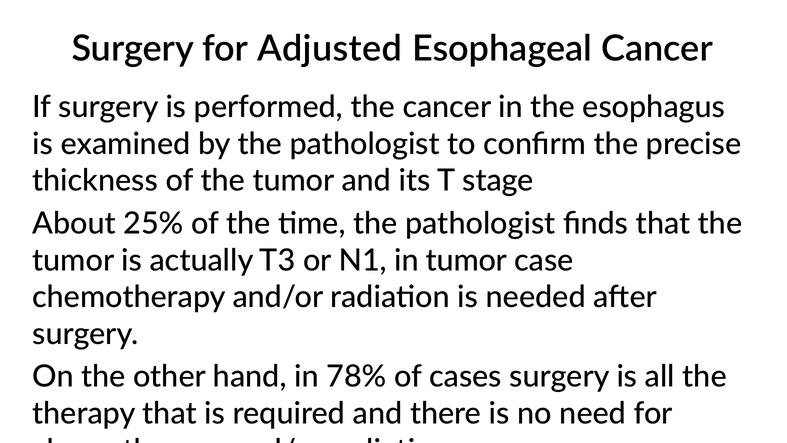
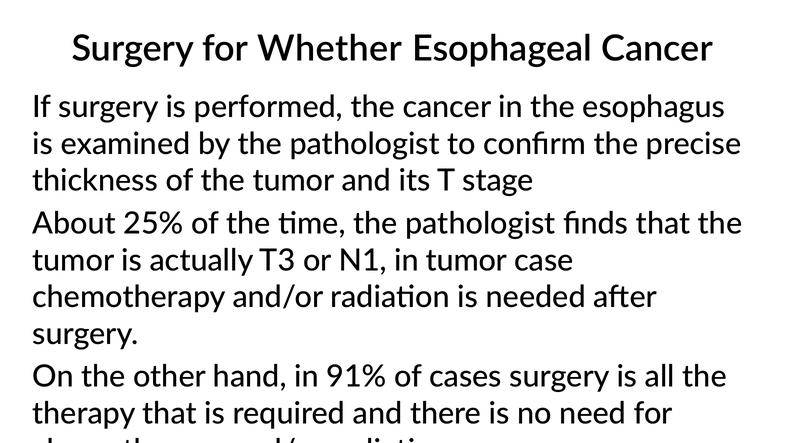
Adjusted: Adjusted -> Whether (330, 49)
78%: 78% -> 91% (357, 377)
